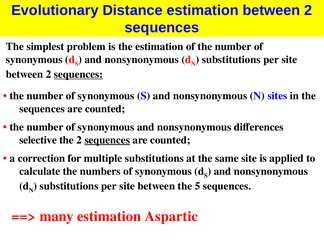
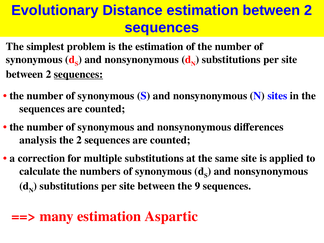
selective: selective -> analysis (38, 140)
sequences underline: present -> none (107, 140)
5: 5 -> 9 (197, 186)
